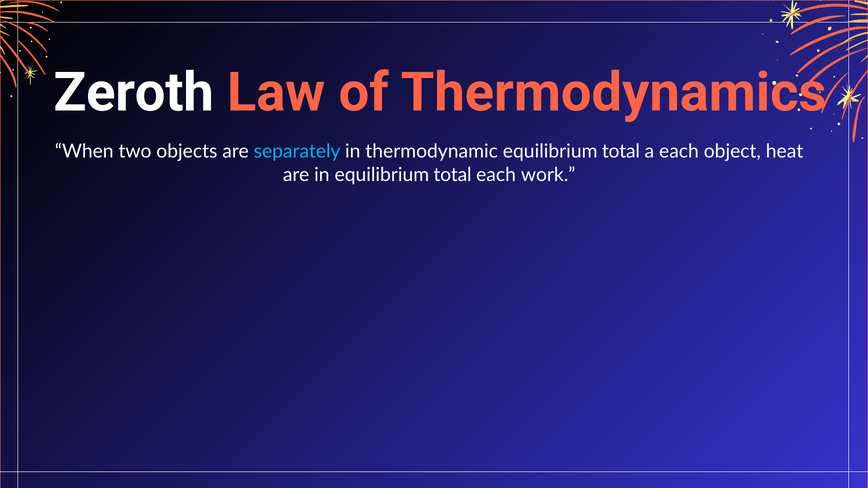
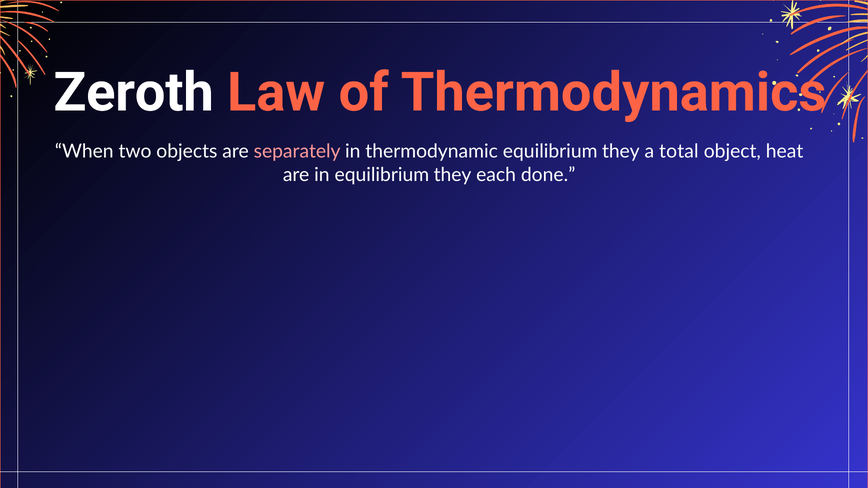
separately colour: light blue -> pink (297, 152)
thermodynamic equilibrium total: total -> they (621, 152)
a each: each -> total (679, 152)
in equilibrium total: total -> they (453, 175)
work: work -> done (548, 175)
